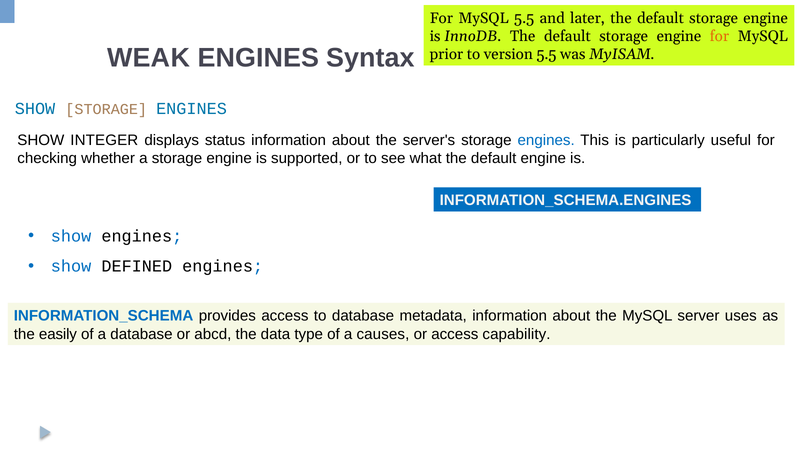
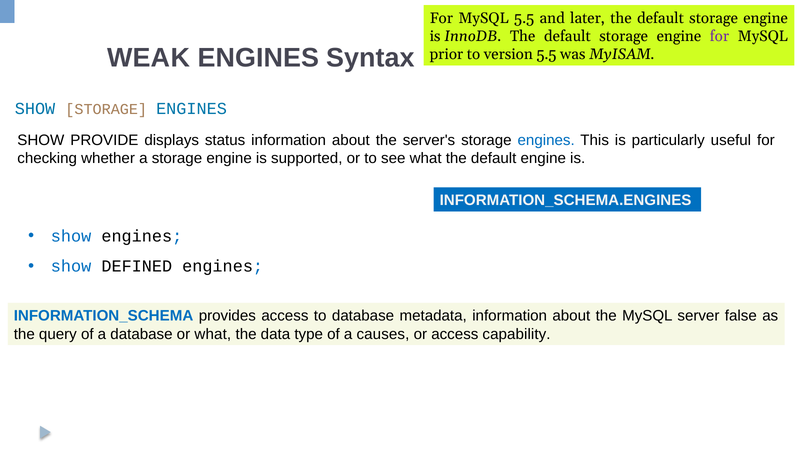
for colour: orange -> purple (719, 36)
INTEGER: INTEGER -> PROVIDE (104, 140)
uses: uses -> false (741, 316)
easily: easily -> query (58, 334)
or abcd: abcd -> what (213, 334)
